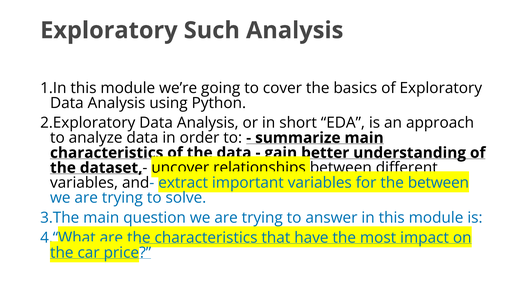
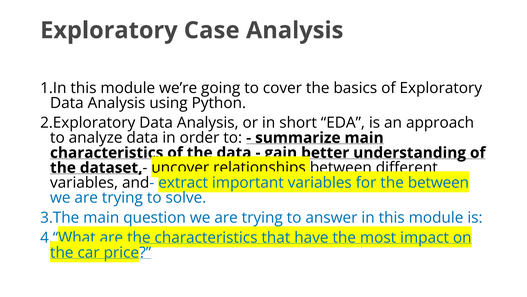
Such: Such -> Case (212, 30)
